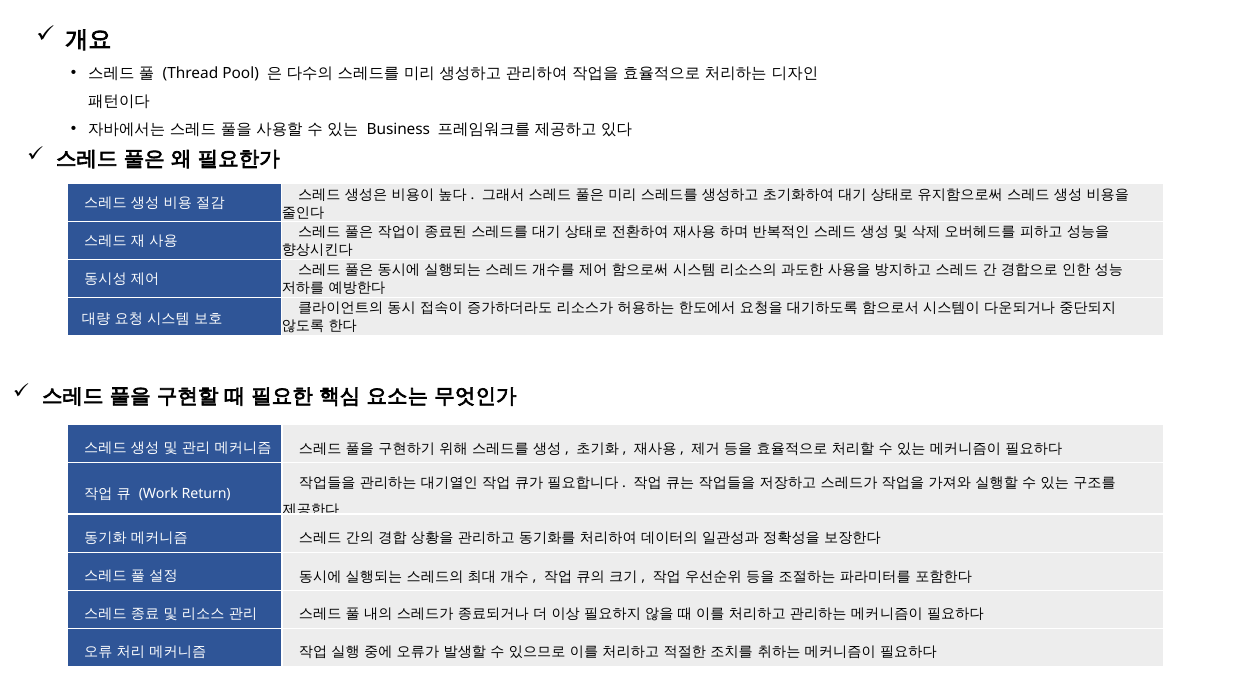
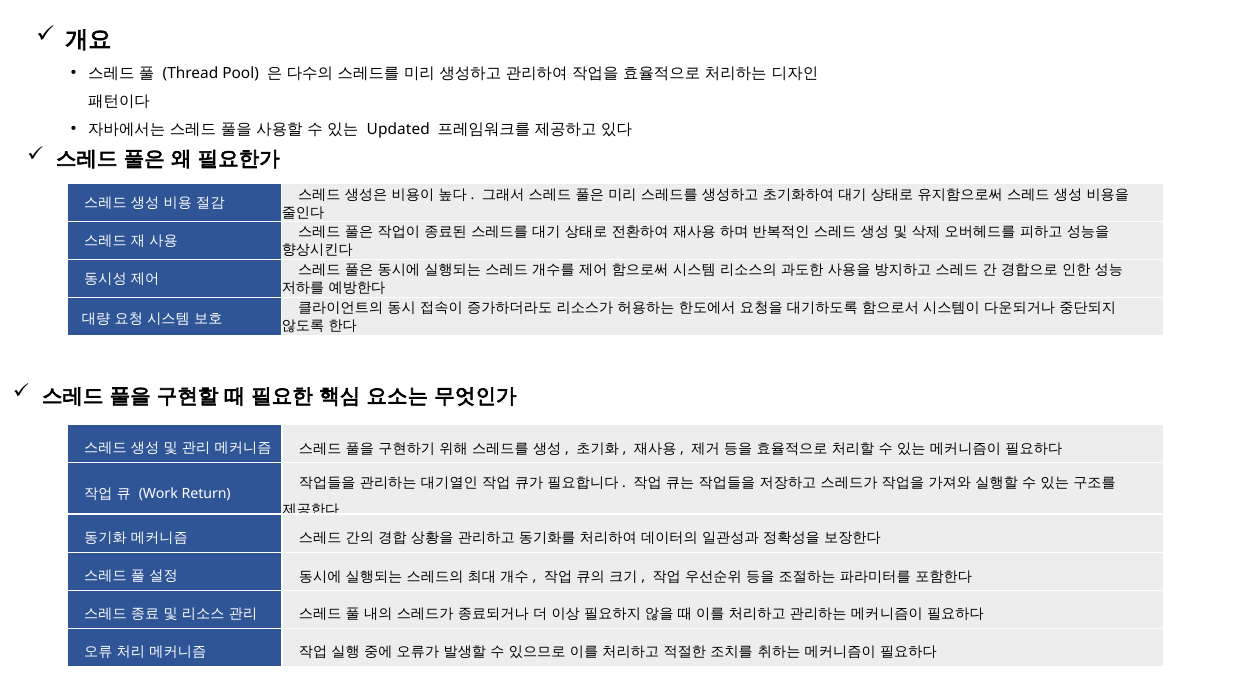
Business: Business -> Updated (398, 129)
